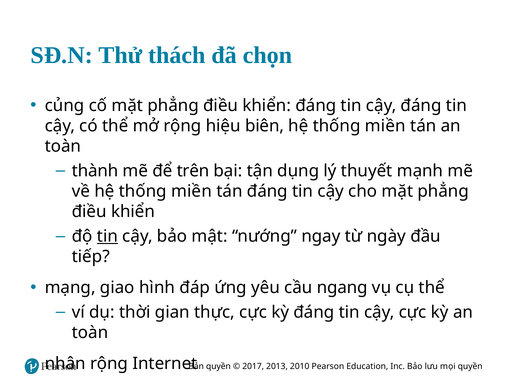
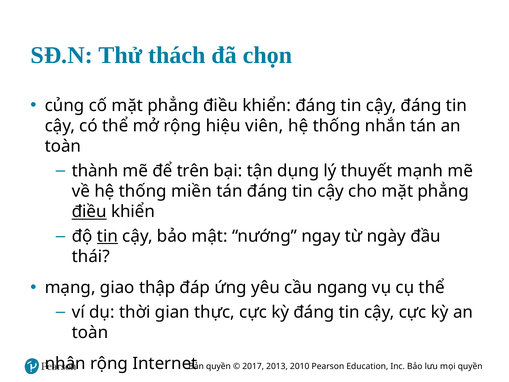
biên: biên -> viên (264, 126)
miền: miền -> nhắn (385, 126)
điều underline: none -> present (89, 212)
tiếp: tiếp -> thái (91, 257)
hình: hình -> thập (157, 288)
